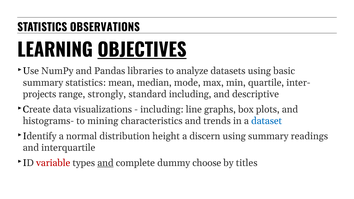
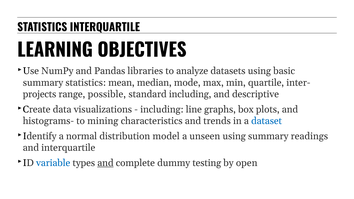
STATISTICS OBSERVATIONS: OBSERVATIONS -> INTERQUARTILE (105, 27)
OBJECTIVES underline: present -> none (142, 50)
strongly: strongly -> possible (107, 94)
height: height -> model (166, 136)
discern: discern -> unseen (205, 136)
variable colour: red -> blue (53, 163)
choose: choose -> testing (207, 163)
titles: titles -> open (247, 163)
